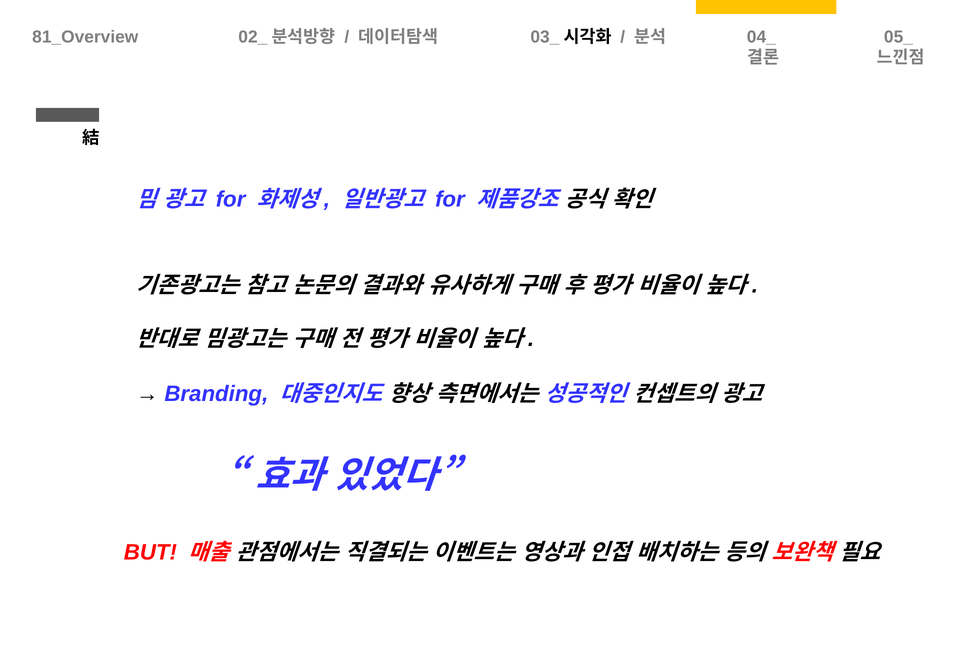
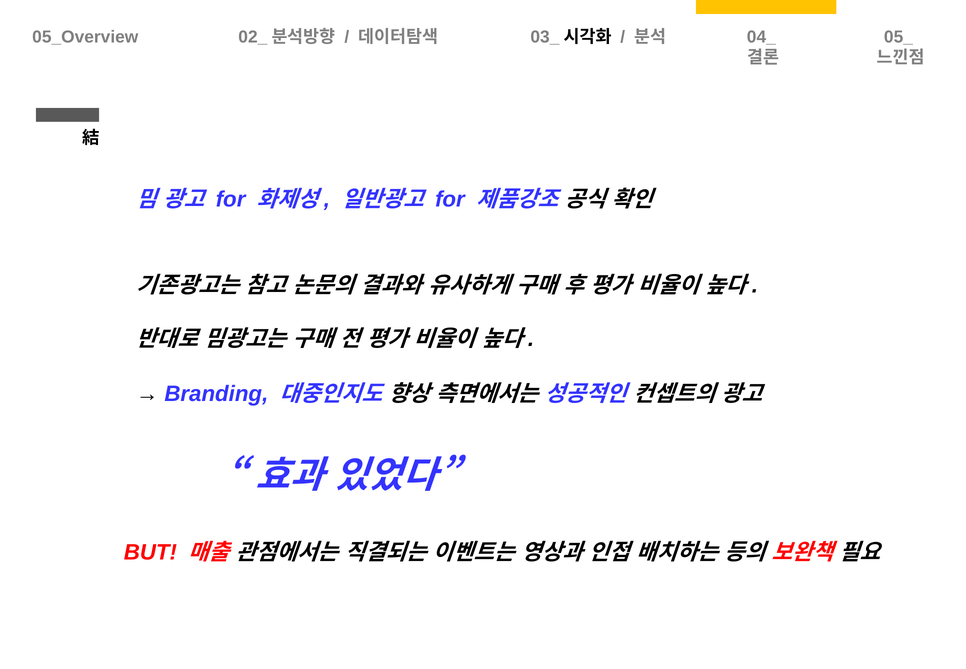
81_Overview: 81_Overview -> 05_Overview (85, 37)
